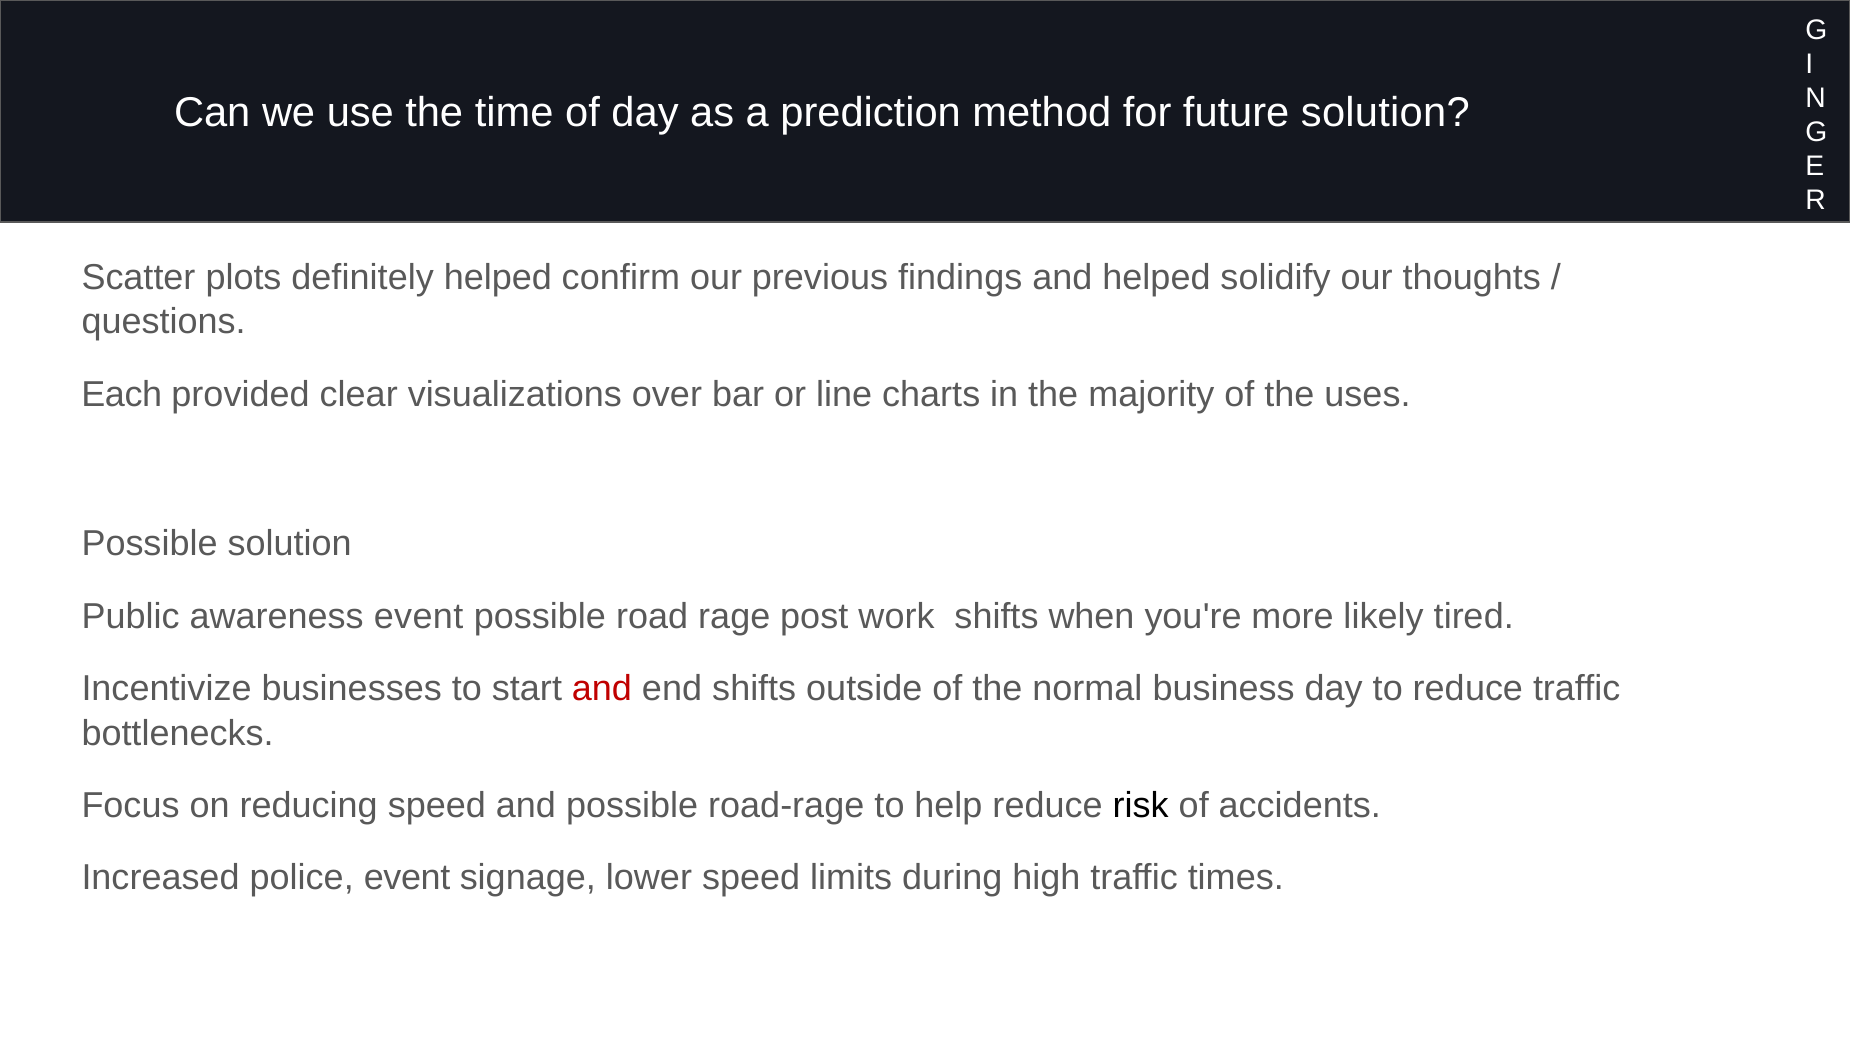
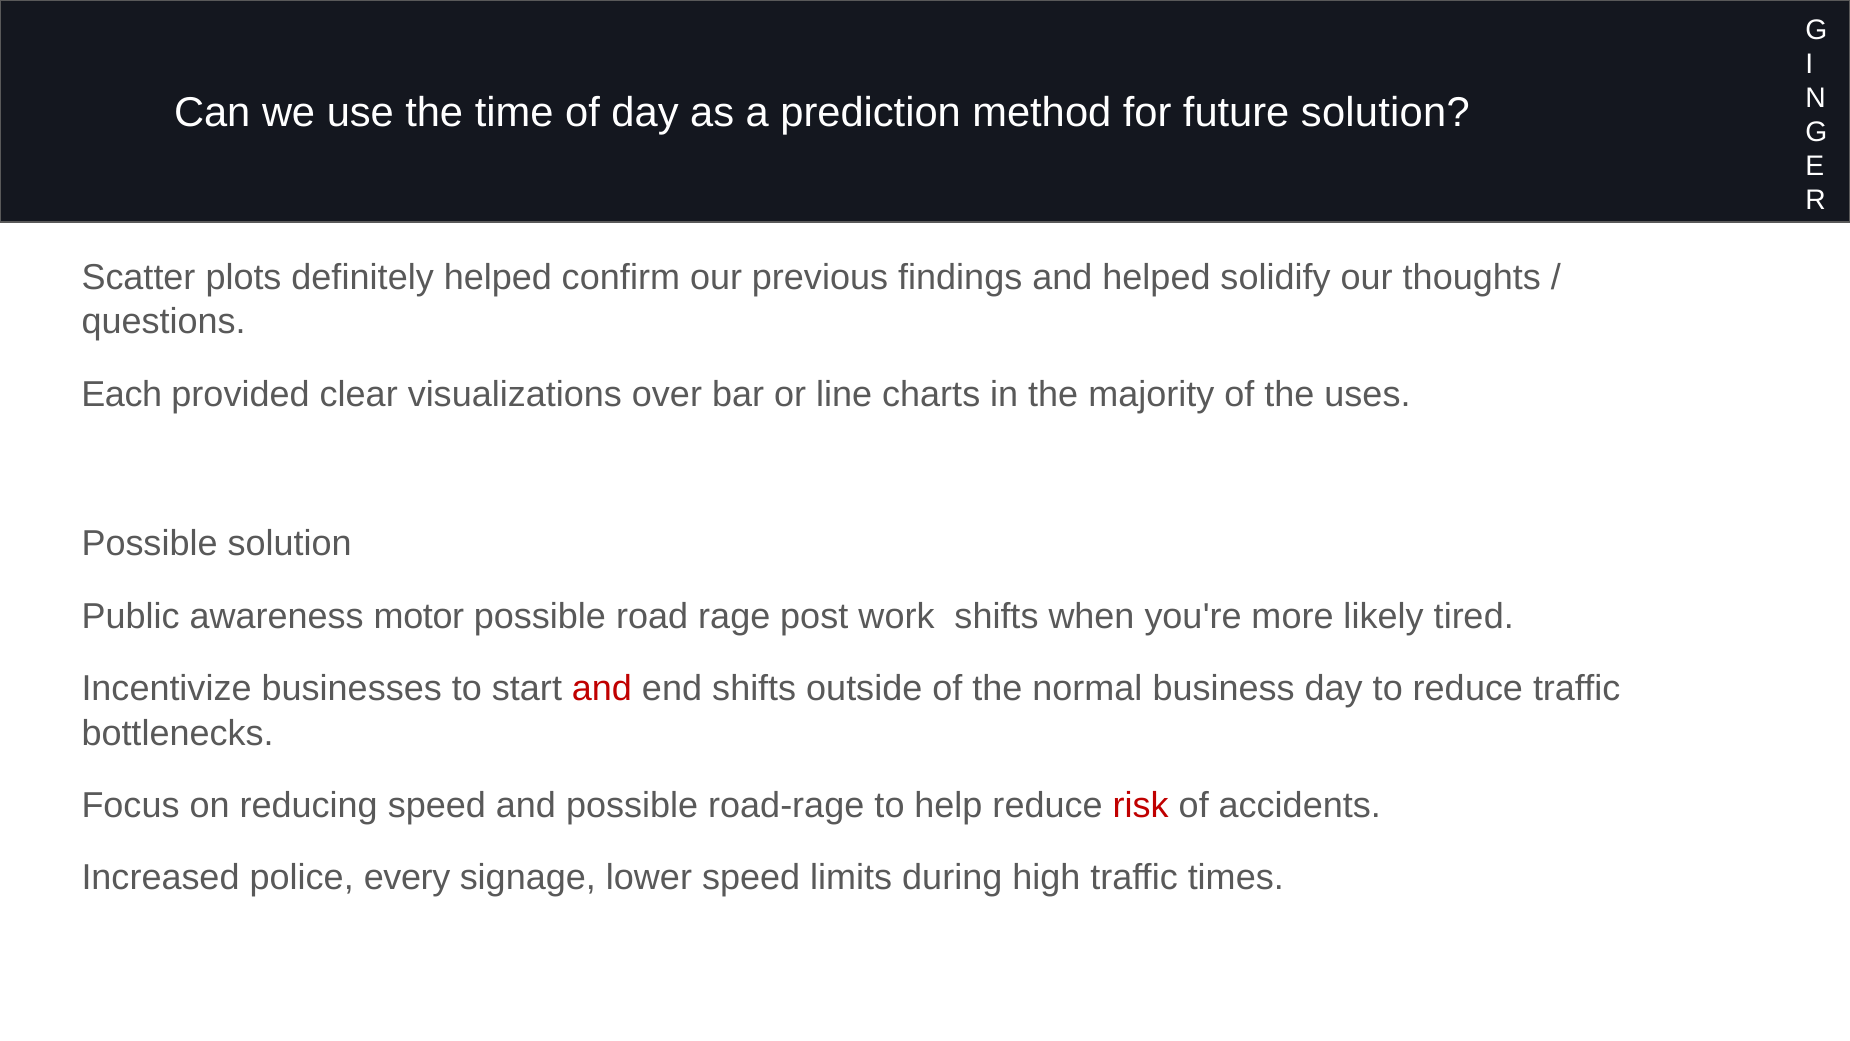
awareness event: event -> motor (419, 616)
risk colour: black -> red (1141, 805)
police event: event -> every (407, 878)
